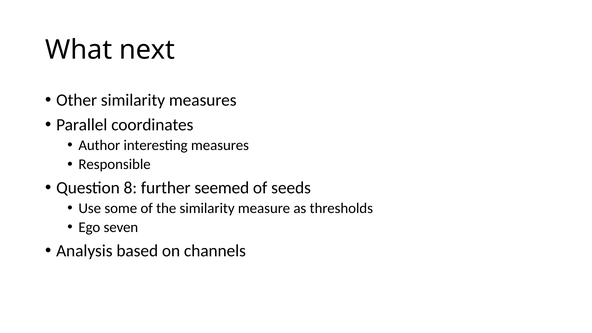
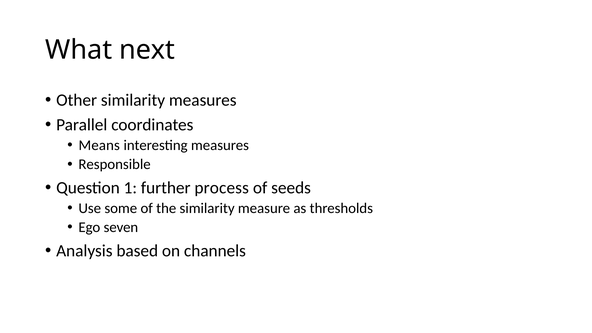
Author: Author -> Means (99, 145)
8: 8 -> 1 (130, 188)
seemed: seemed -> process (222, 188)
